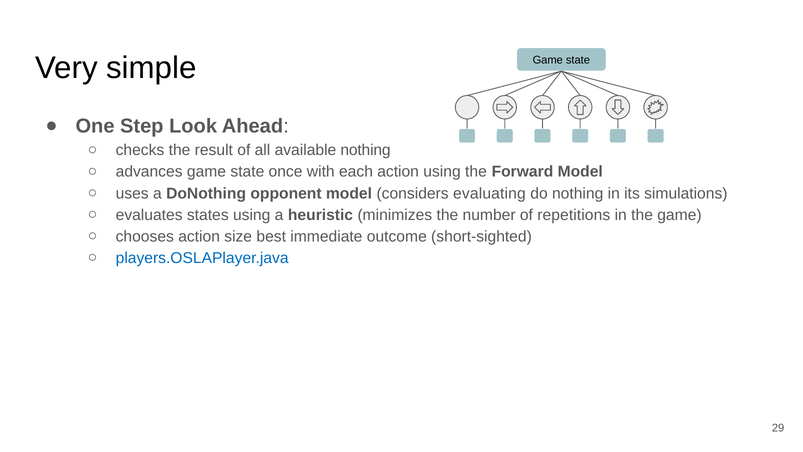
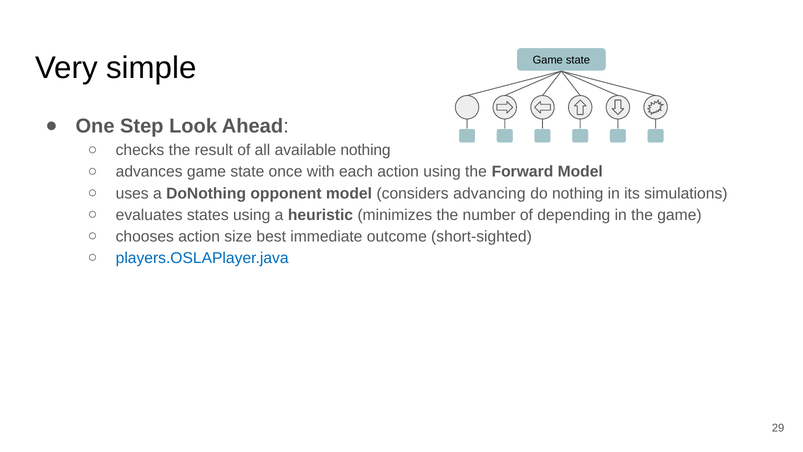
evaluating: evaluating -> advancing (489, 193)
repetitions: repetitions -> depending (574, 215)
